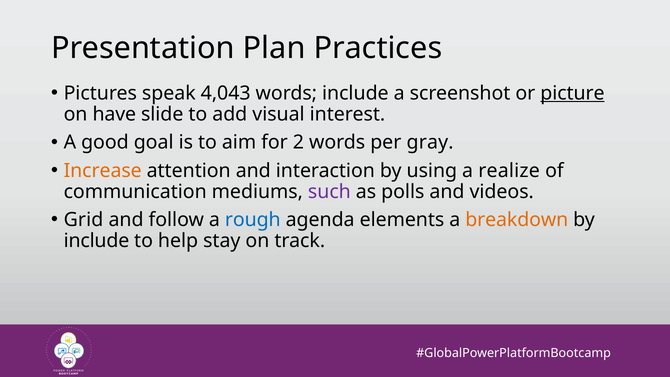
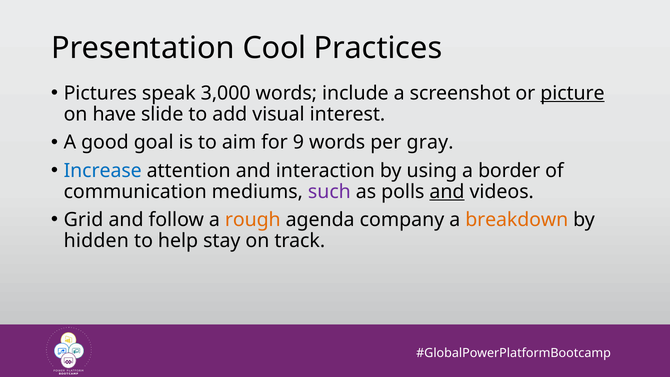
Plan: Plan -> Cool (274, 48)
4,043: 4,043 -> 3,000 (226, 93)
2: 2 -> 9 (298, 142)
Increase colour: orange -> blue (103, 171)
realize: realize -> border (509, 171)
and underline: none -> present (447, 192)
rough colour: blue -> orange (253, 220)
elements: elements -> company (402, 220)
include: include -> hidden (96, 241)
